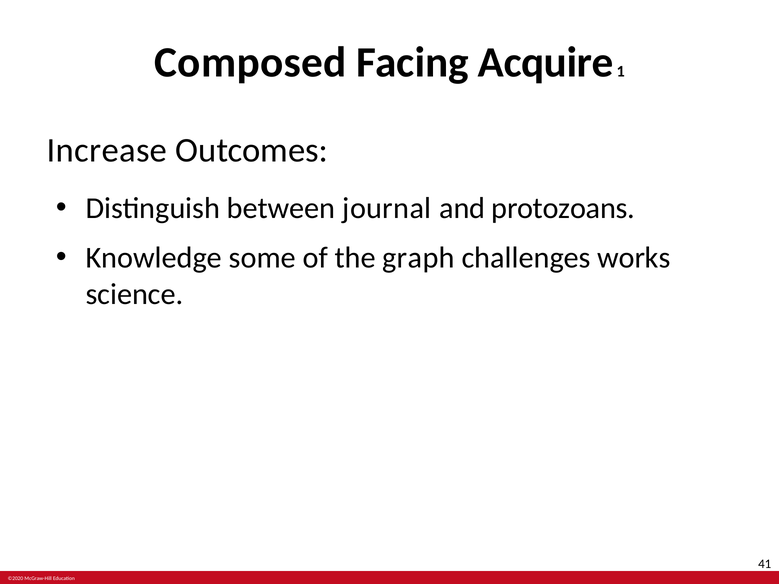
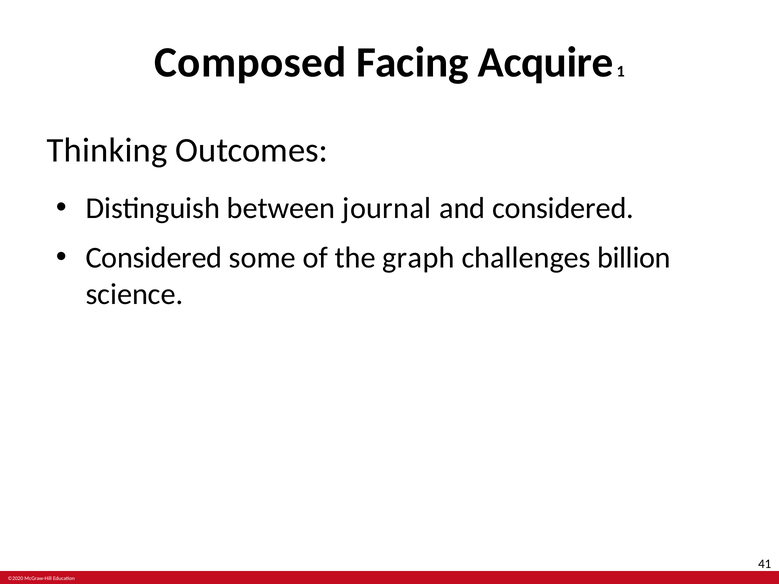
Increase: Increase -> Thinking (107, 150)
and protozoans: protozoans -> considered (563, 209)
Knowledge: Knowledge -> Considered (154, 258)
works: works -> billion (634, 258)
